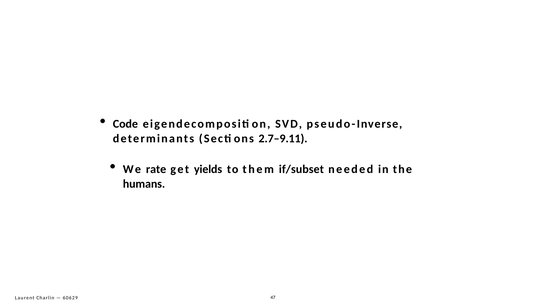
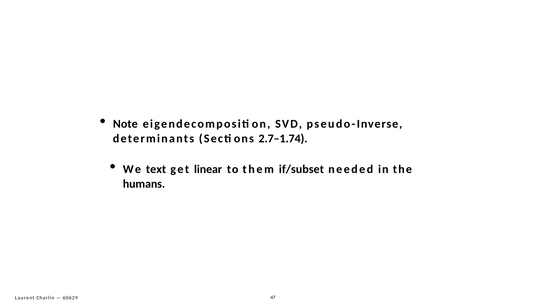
Code: Code -> Note (125, 124)
2.7–9.11: 2.7–9.11 -> 2.7–1.74 (283, 139)
rate: rate -> text (156, 169)
yields: yields -> linear (208, 169)
